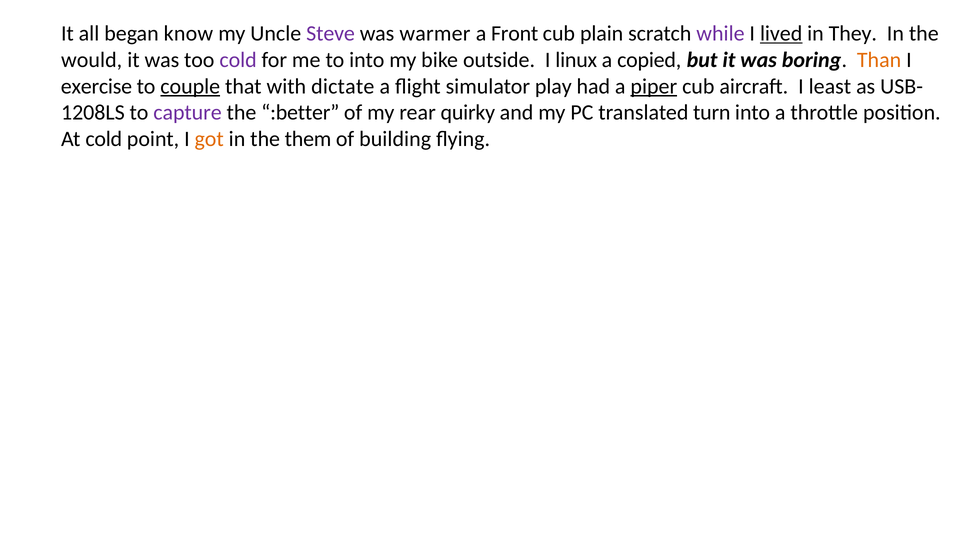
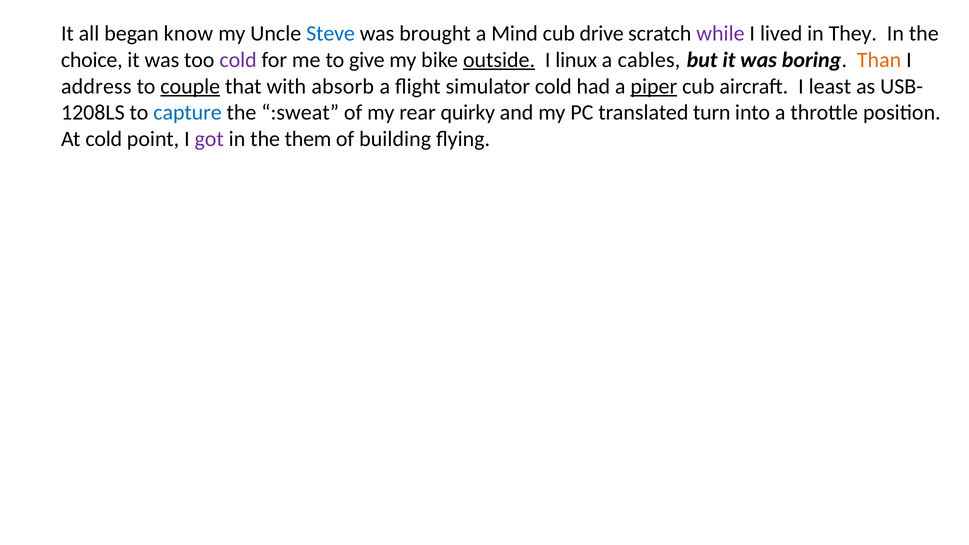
Steve colour: purple -> blue (331, 34)
warmer: warmer -> brought (435, 34)
Front: Front -> Mind (515, 34)
plain: plain -> drive (602, 34)
lived underline: present -> none (781, 34)
would: would -> choice (92, 60)
to into: into -> give (367, 60)
outside underline: none -> present (499, 60)
copied: copied -> cables (649, 60)
exercise: exercise -> address (96, 86)
dictate: dictate -> absorb (343, 86)
simulator play: play -> cold (553, 86)
capture colour: purple -> blue (188, 113)
:better: :better -> :sweat (300, 113)
got colour: orange -> purple (209, 139)
